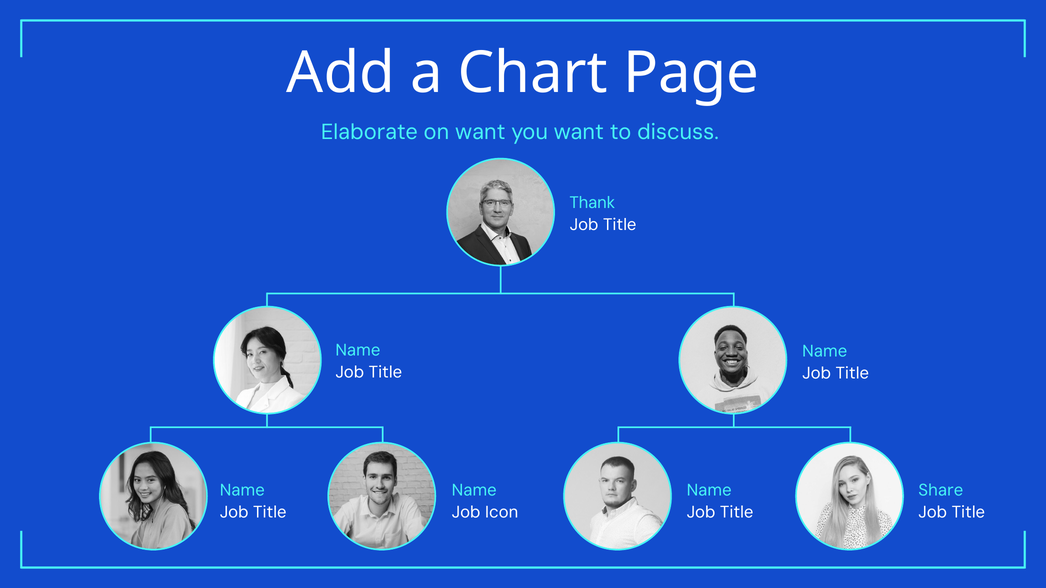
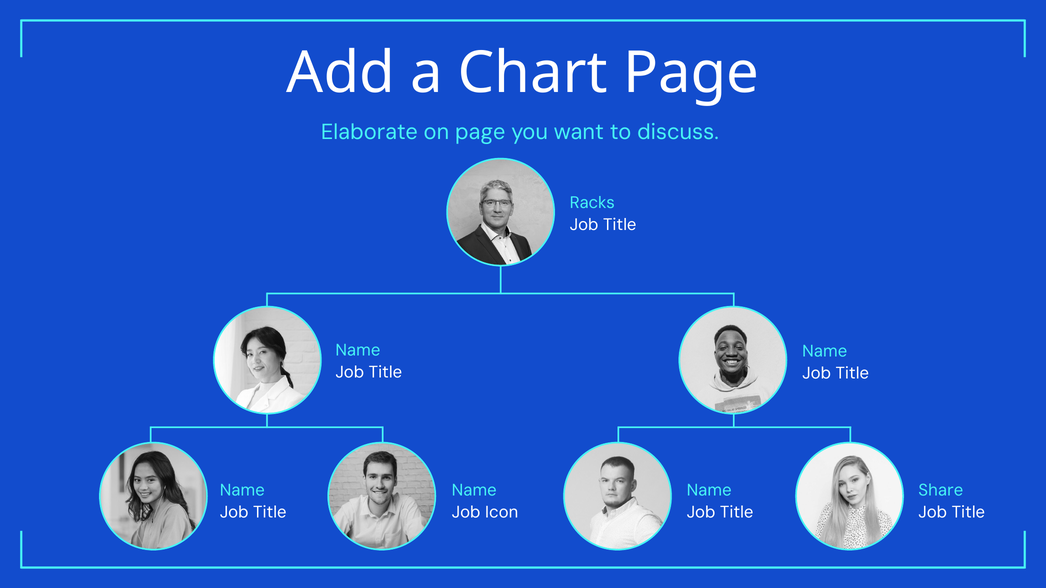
on want: want -> page (480, 132)
Thank: Thank -> Racks (592, 203)
